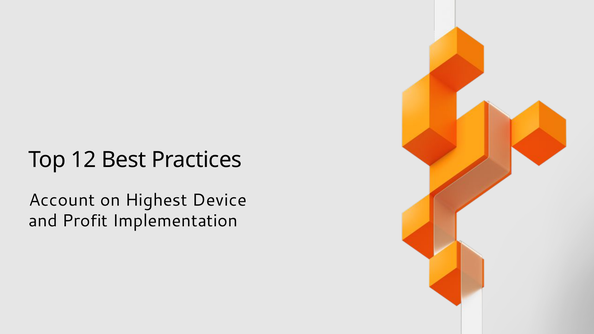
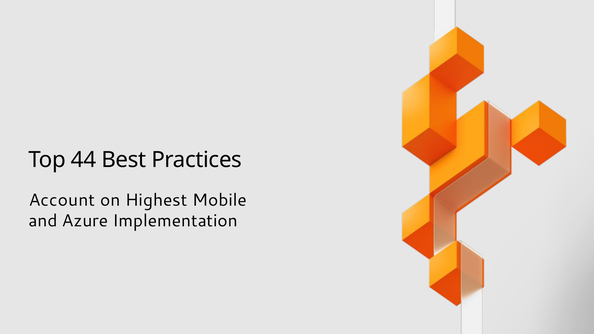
12: 12 -> 44 (84, 160)
Device: Device -> Mobile (220, 200)
Profit: Profit -> Azure (85, 221)
